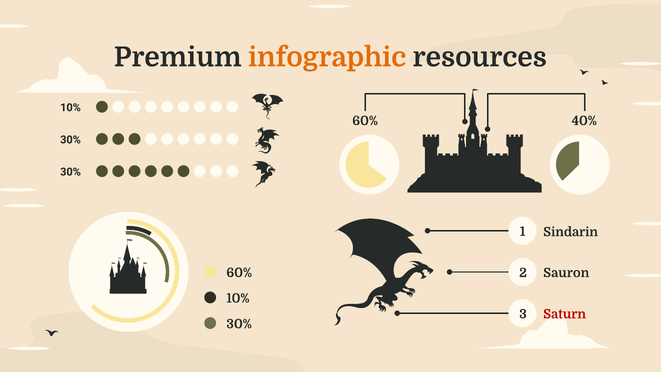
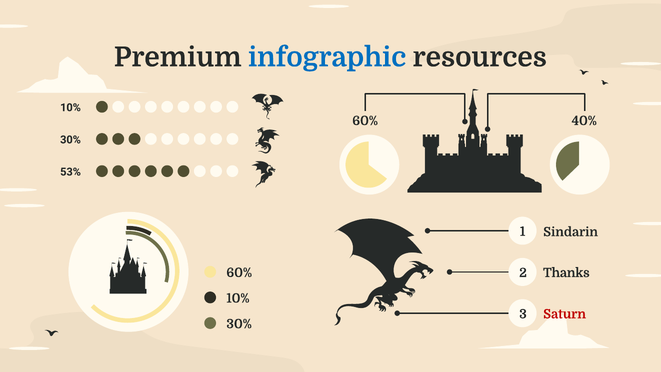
infographic colour: orange -> blue (327, 57)
30%: 30% -> 53% (71, 172)
Sauron: Sauron -> Thanks (566, 273)
